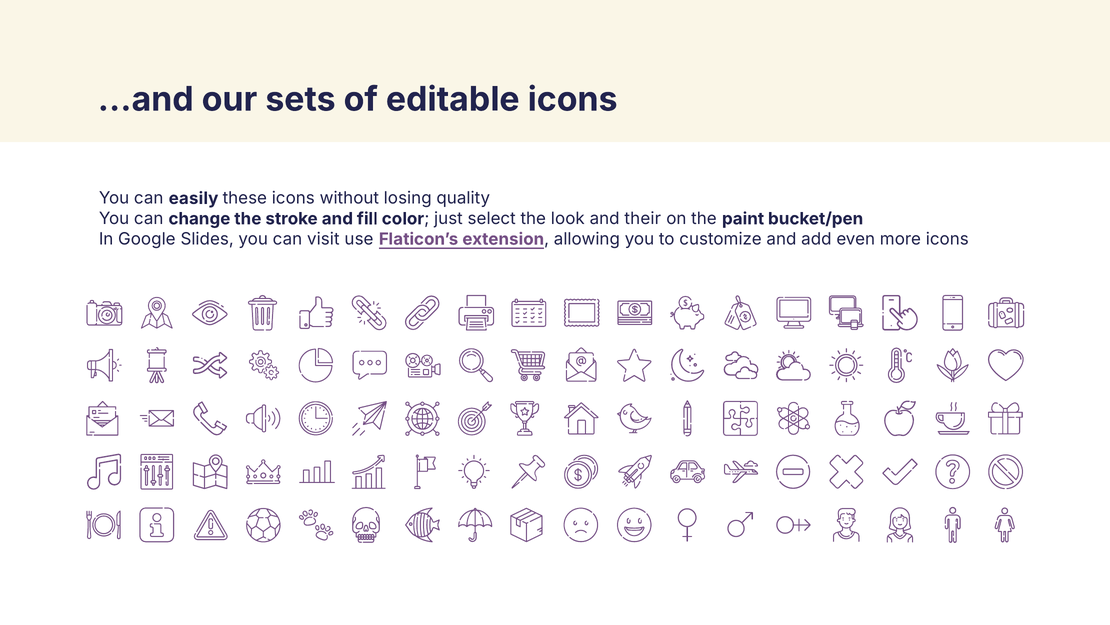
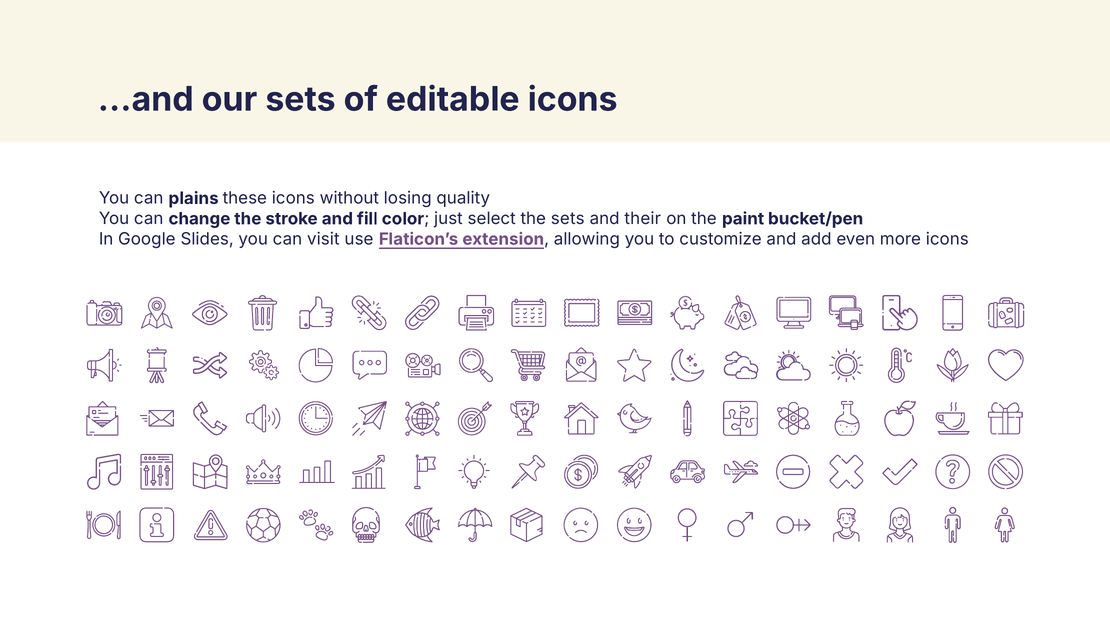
easily: easily -> plains (194, 198)
the look: look -> sets (568, 219)
